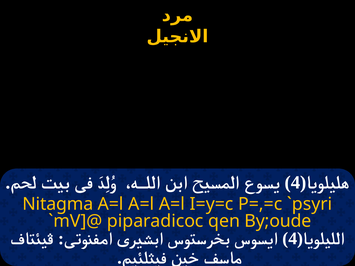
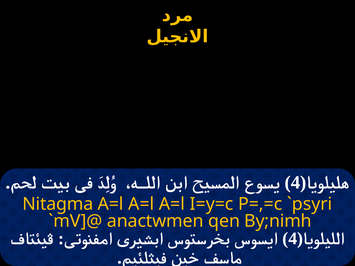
piparadicoc: piparadicoc -> anactwmen (155, 221)
By;oude: By;oude -> By;nimh (278, 221)
